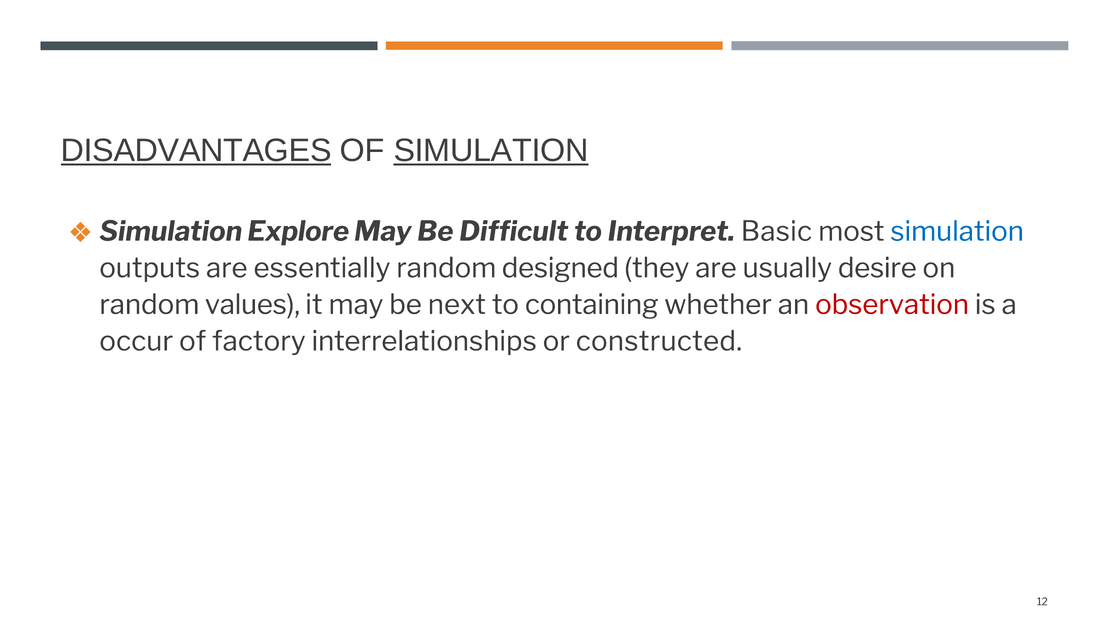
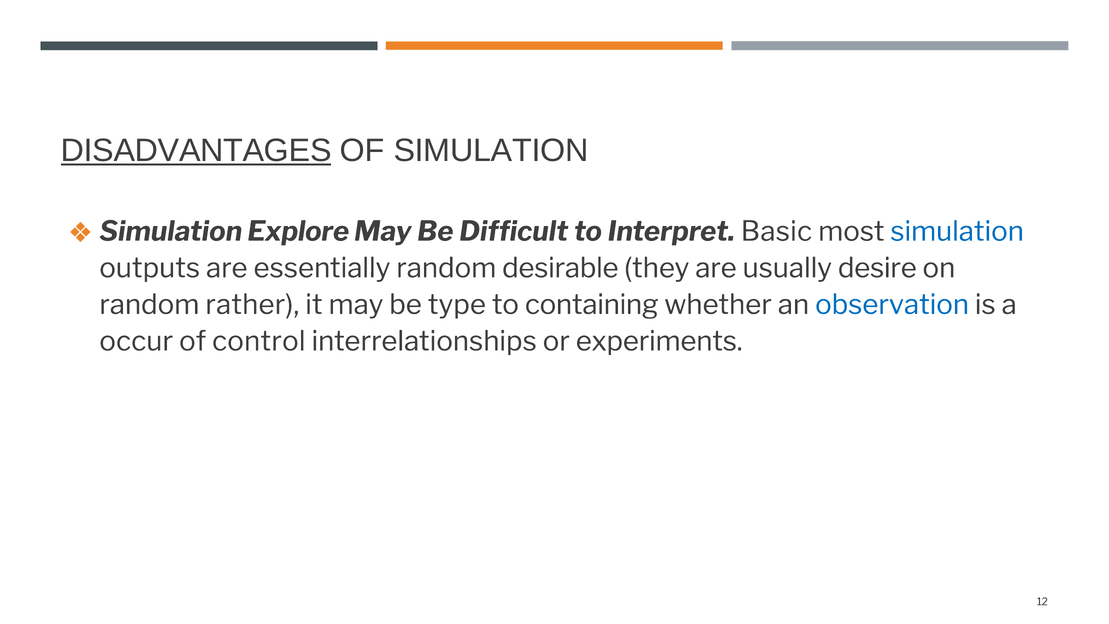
SIMULATION underline: present -> none (491, 151)
designed: designed -> desirable (560, 268)
values: values -> rather (252, 305)
next: next -> type (457, 305)
observation colour: red -> blue (892, 305)
factory: factory -> control (259, 341)
constructed: constructed -> experiments (659, 341)
